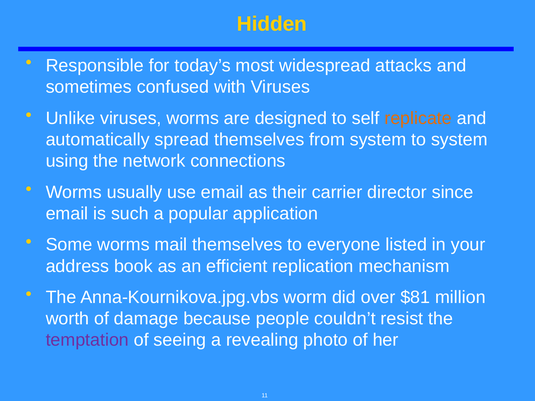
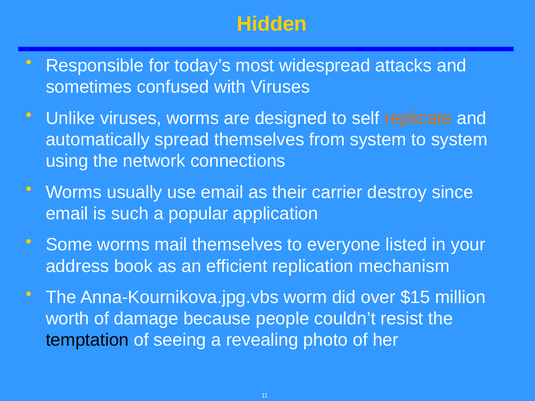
director: director -> destroy (397, 192)
$81: $81 -> $15 (415, 298)
temptation colour: purple -> black (87, 340)
